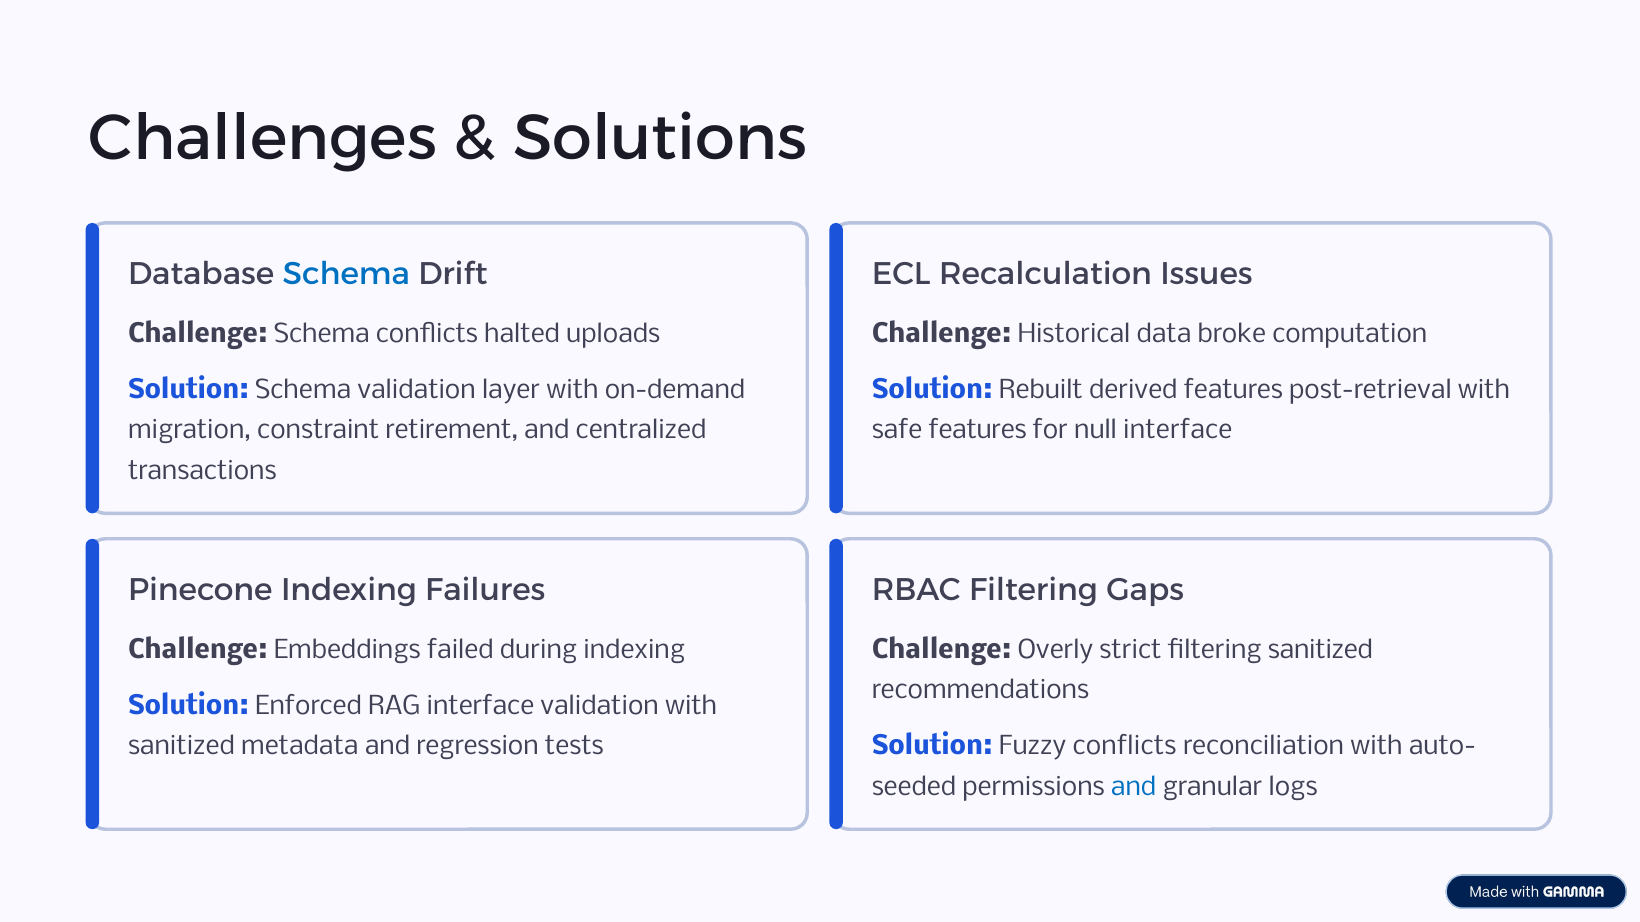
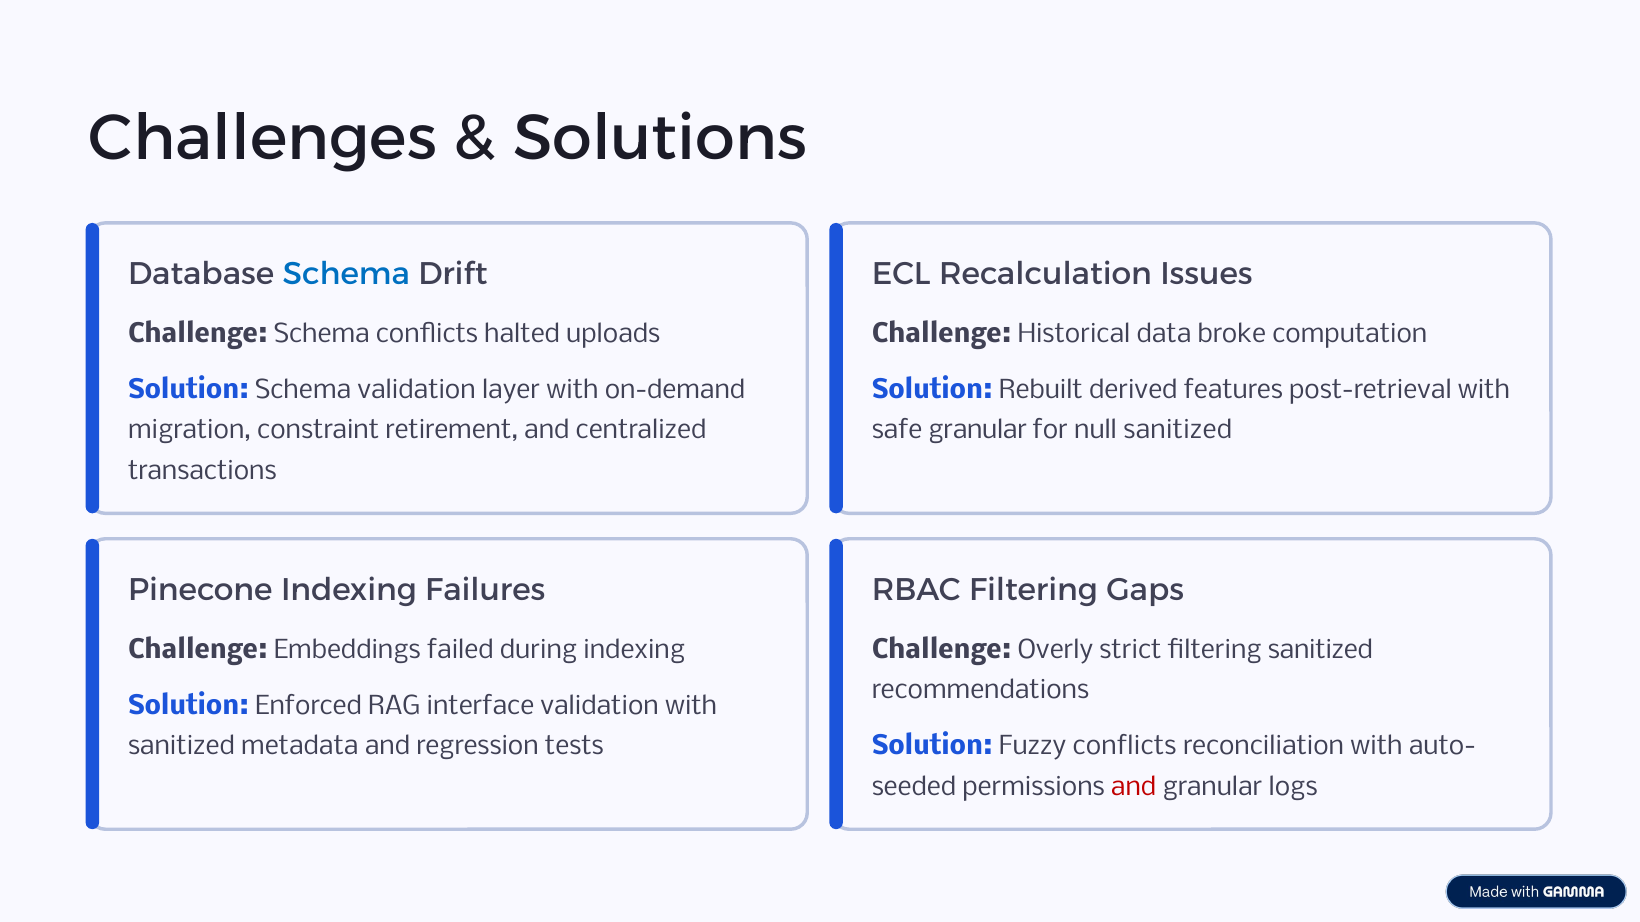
safe features: features -> granular (978, 431)
null interface: interface -> sanitized (1178, 431)
and colour: blue -> red (1134, 787)
